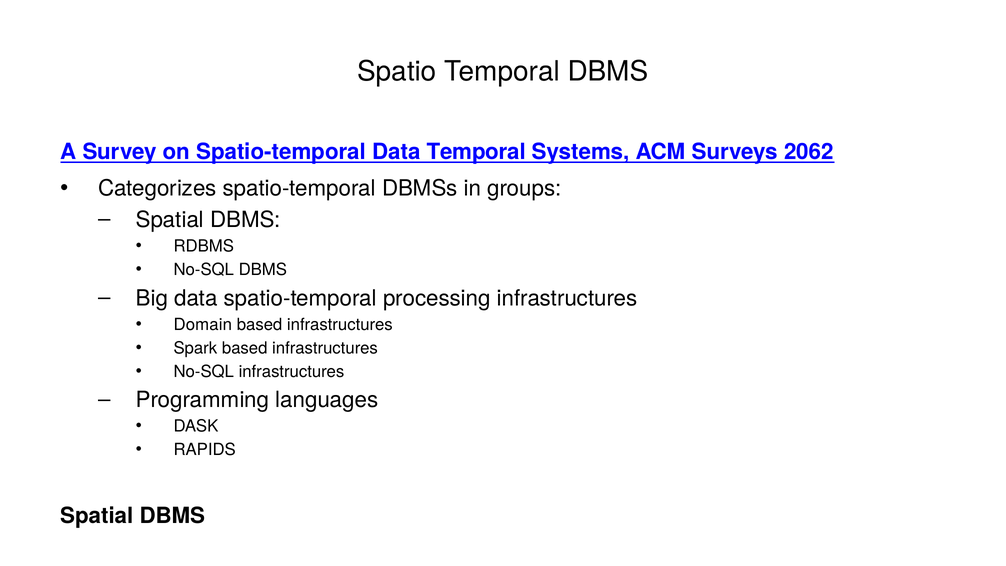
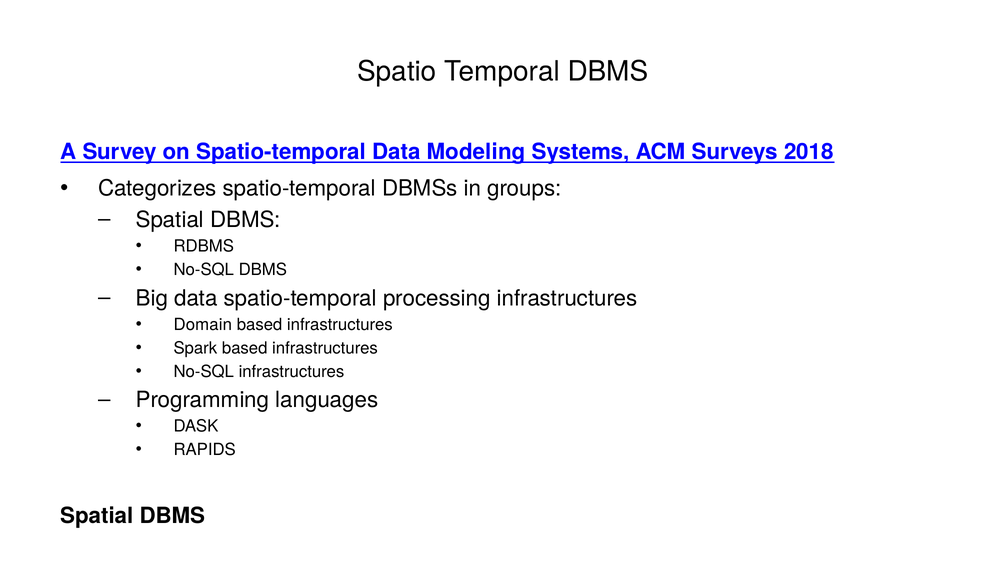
Data Temporal: Temporal -> Modeling (476, 152)
2062: 2062 -> 2018 (809, 152)
